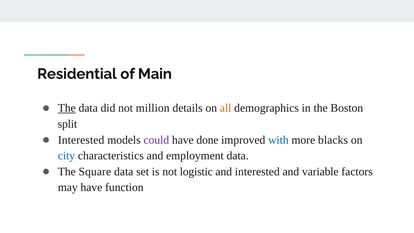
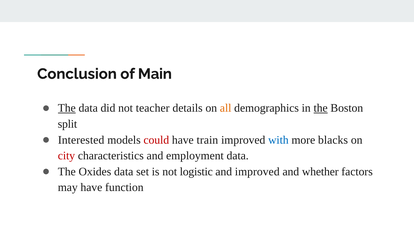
Residential: Residential -> Conclusion (77, 74)
million: million -> teacher (153, 108)
the underline: none -> present (321, 108)
could colour: purple -> red (156, 140)
done: done -> train (207, 140)
city colour: blue -> red (66, 156)
Square: Square -> Oxides (95, 172)
and interested: interested -> improved (257, 172)
variable: variable -> whether (320, 172)
